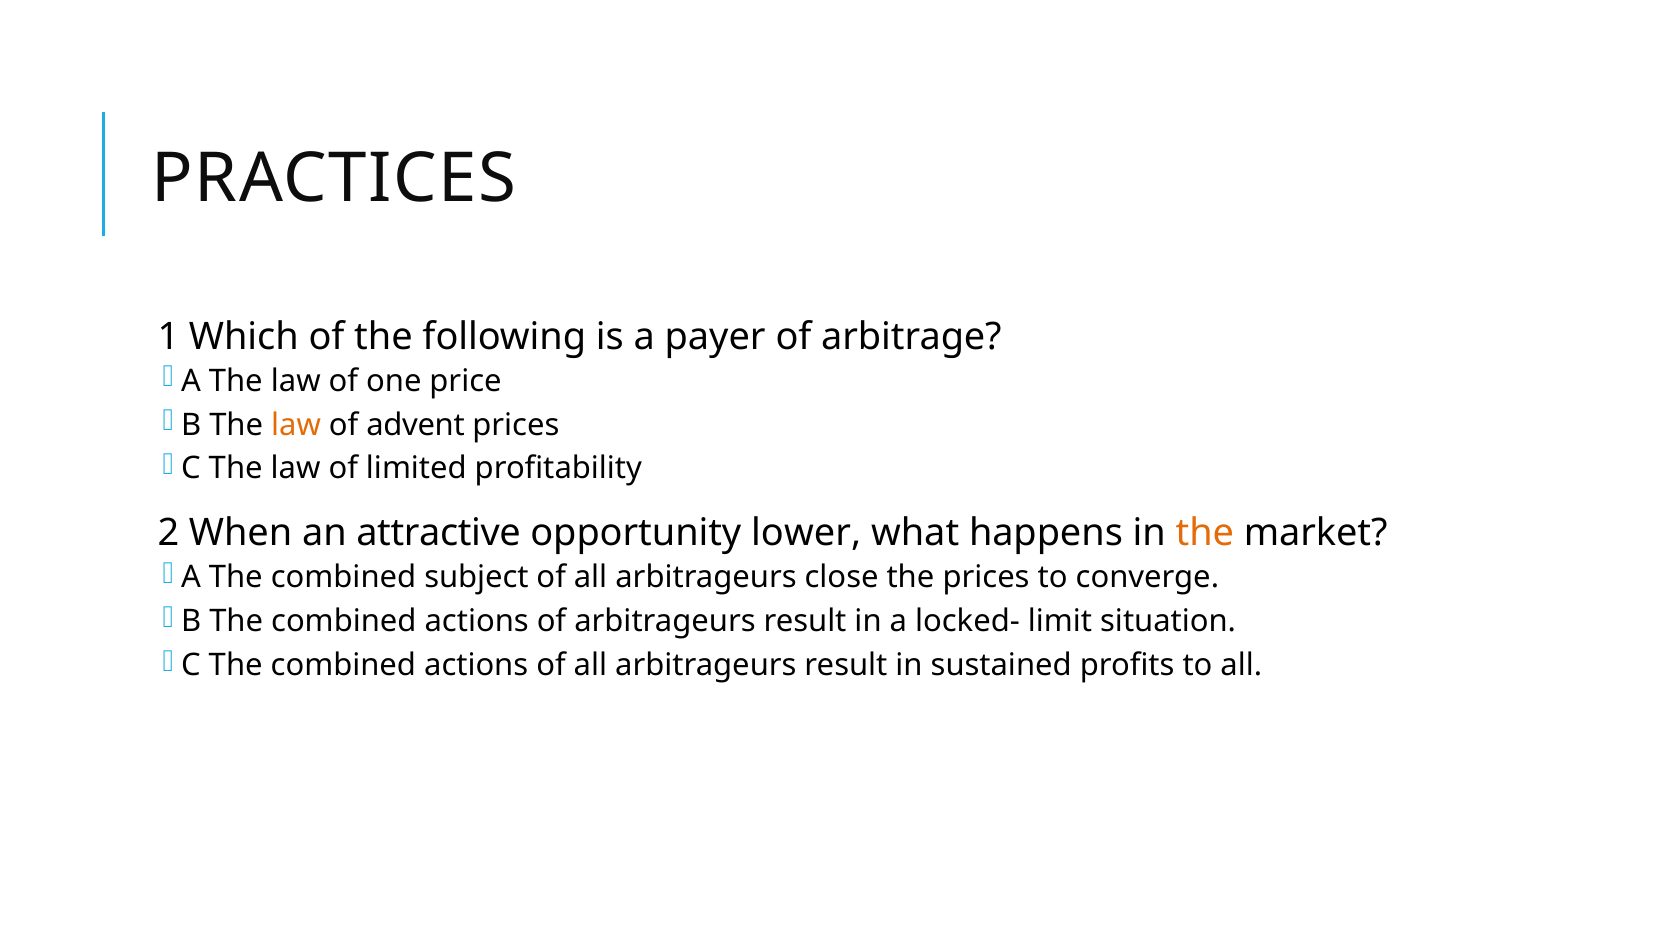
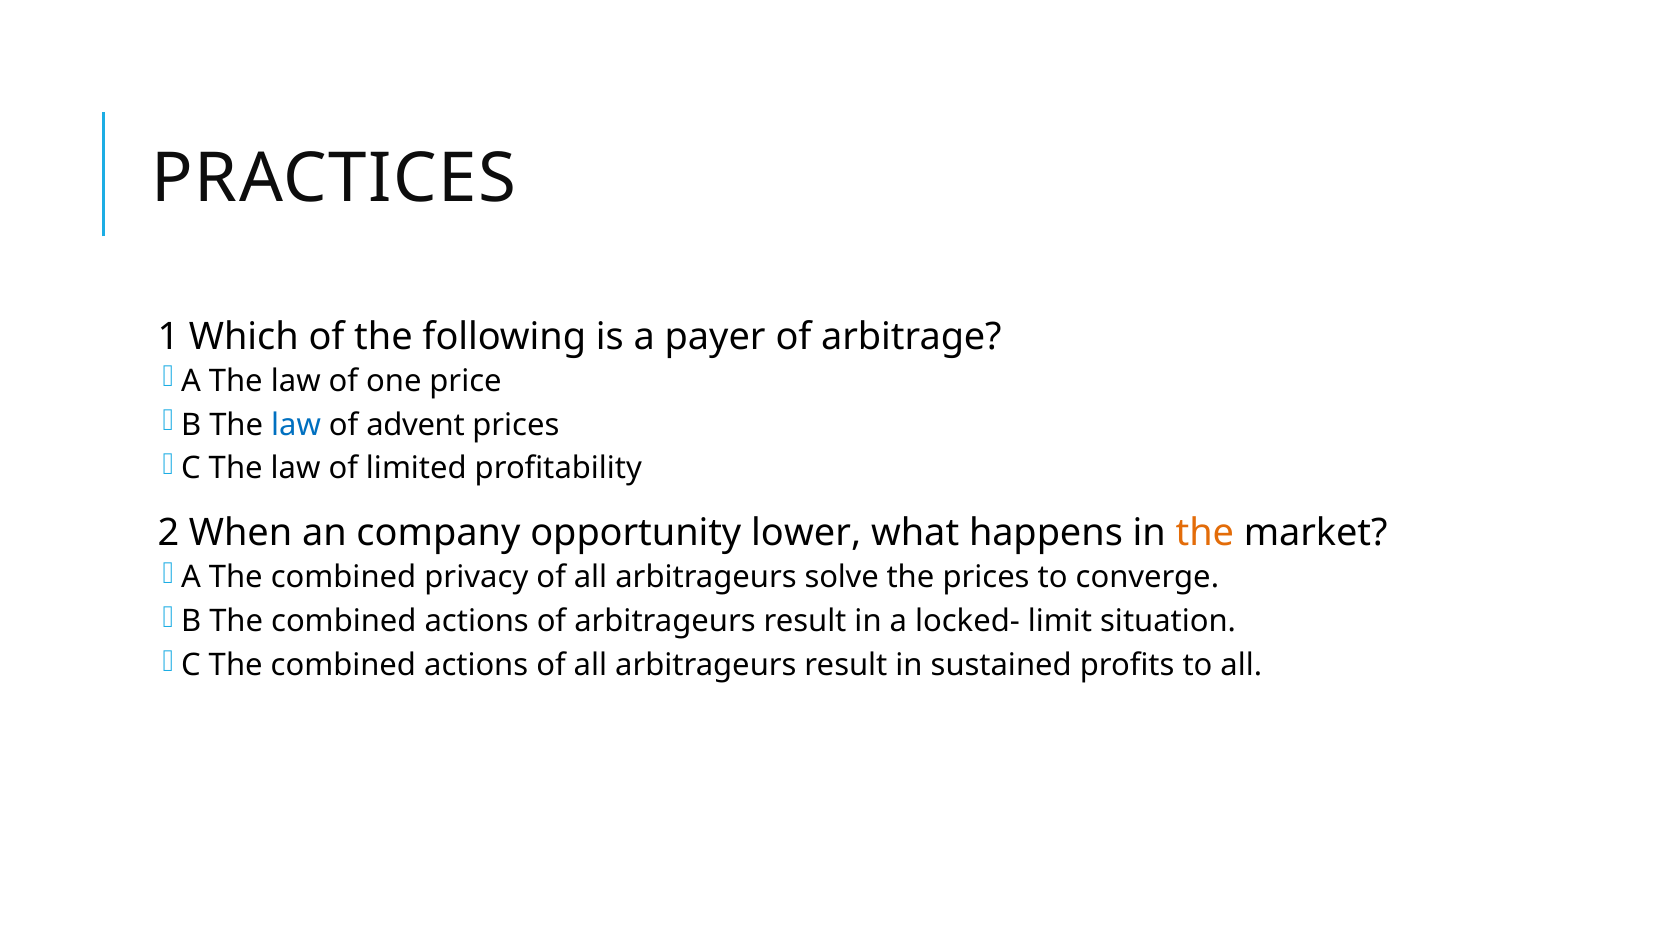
law colour: orange -> blue (296, 425)
attractive: attractive -> company (438, 533)
subject: subject -> privacy (476, 577)
close: close -> solve (842, 577)
